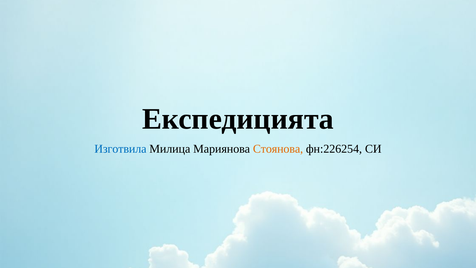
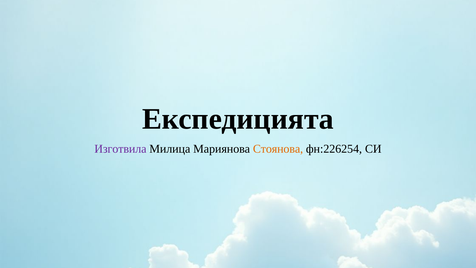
Изготвила colour: blue -> purple (120, 149)
